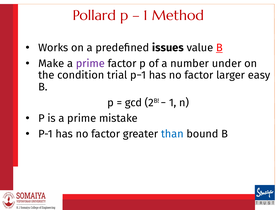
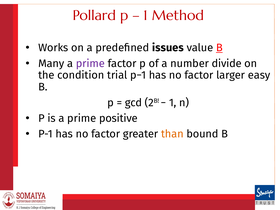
Make: Make -> Many (51, 63)
under: under -> divide (227, 63)
mistake: mistake -> positive (118, 118)
than colour: blue -> orange (172, 134)
